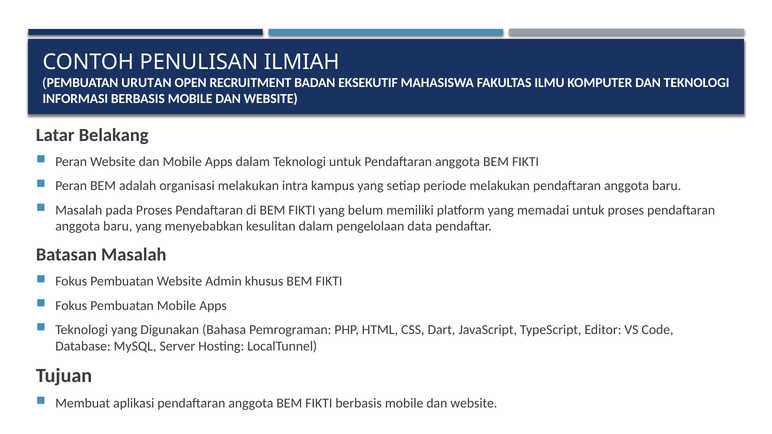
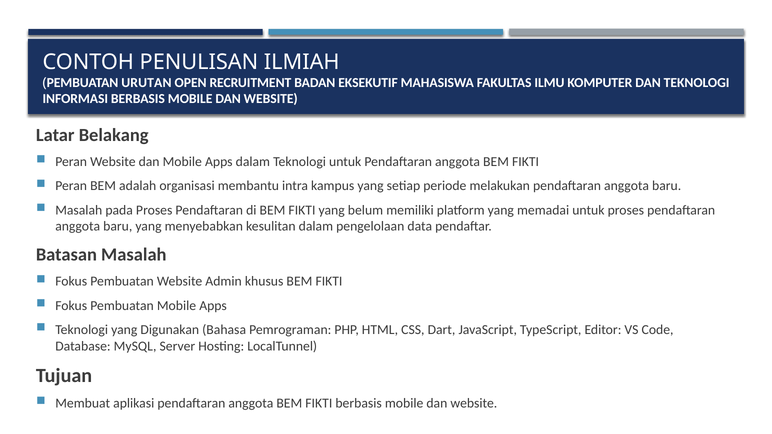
organisasi melakukan: melakukan -> membantu (248, 186)
